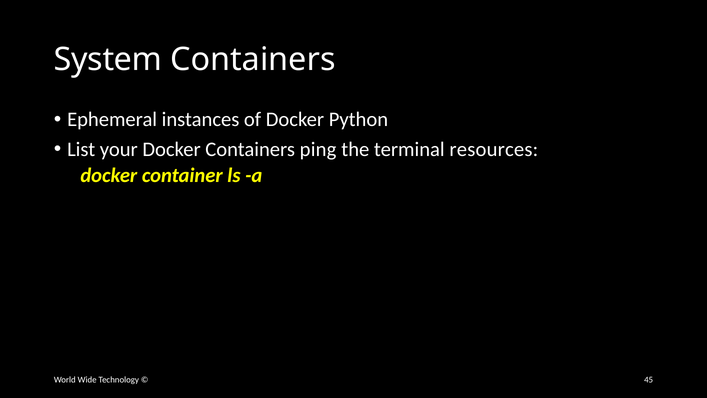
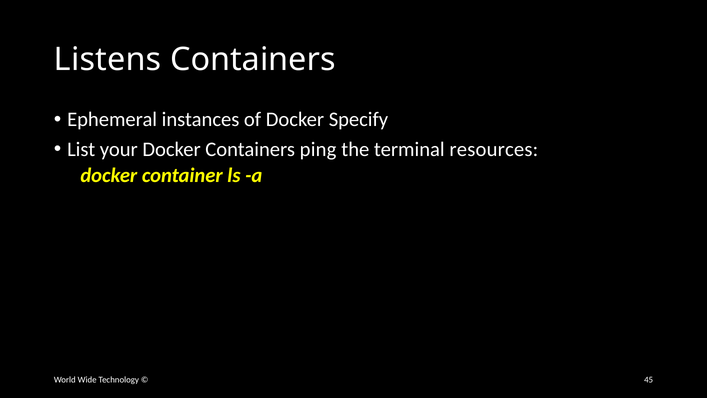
System: System -> Listens (108, 59)
Python: Python -> Specify (358, 120)
